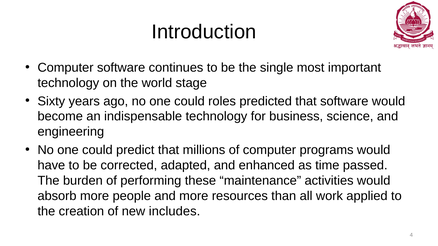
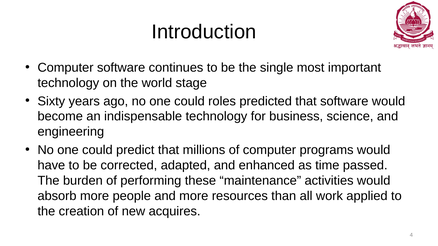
includes: includes -> acquires (175, 212)
